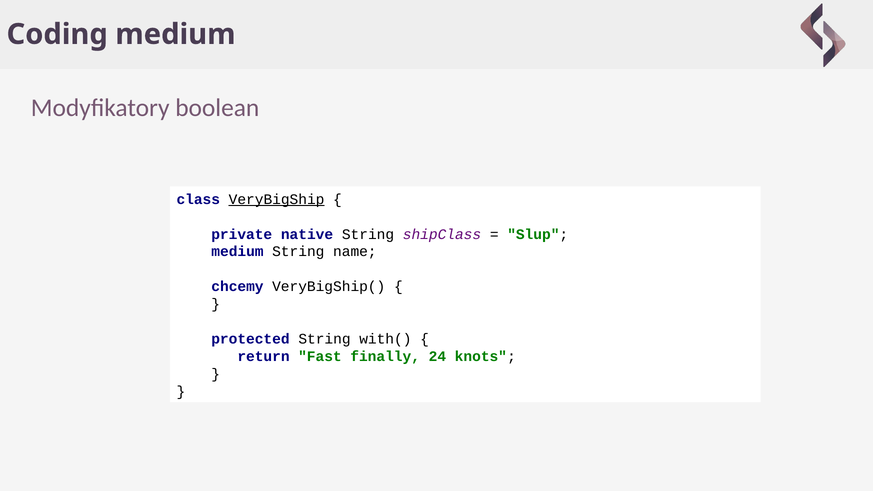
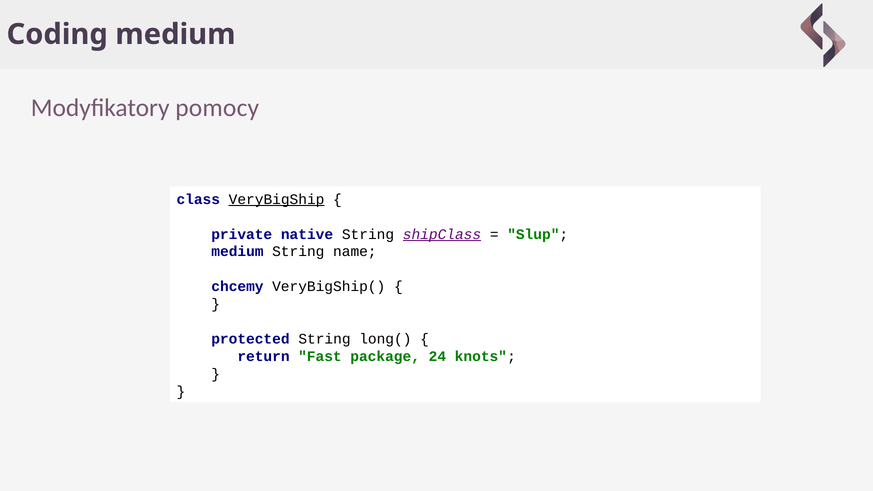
boolean: boolean -> pomocy (217, 108)
shipClass underline: none -> present (442, 234)
with(: with( -> long( (385, 339)
finally: finally -> package (385, 356)
